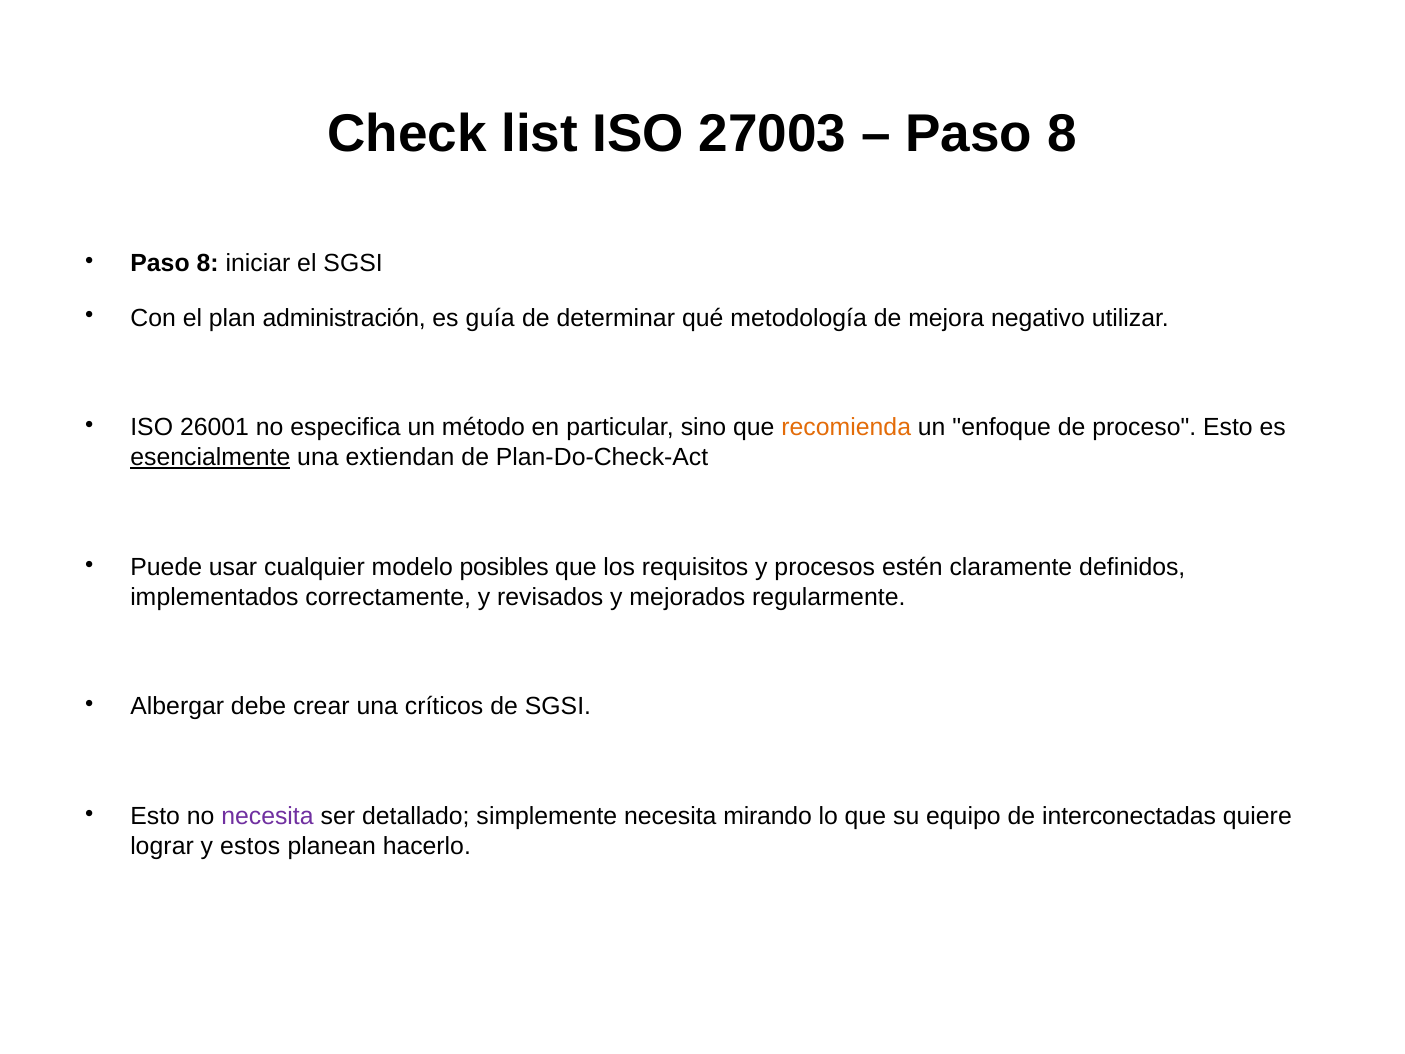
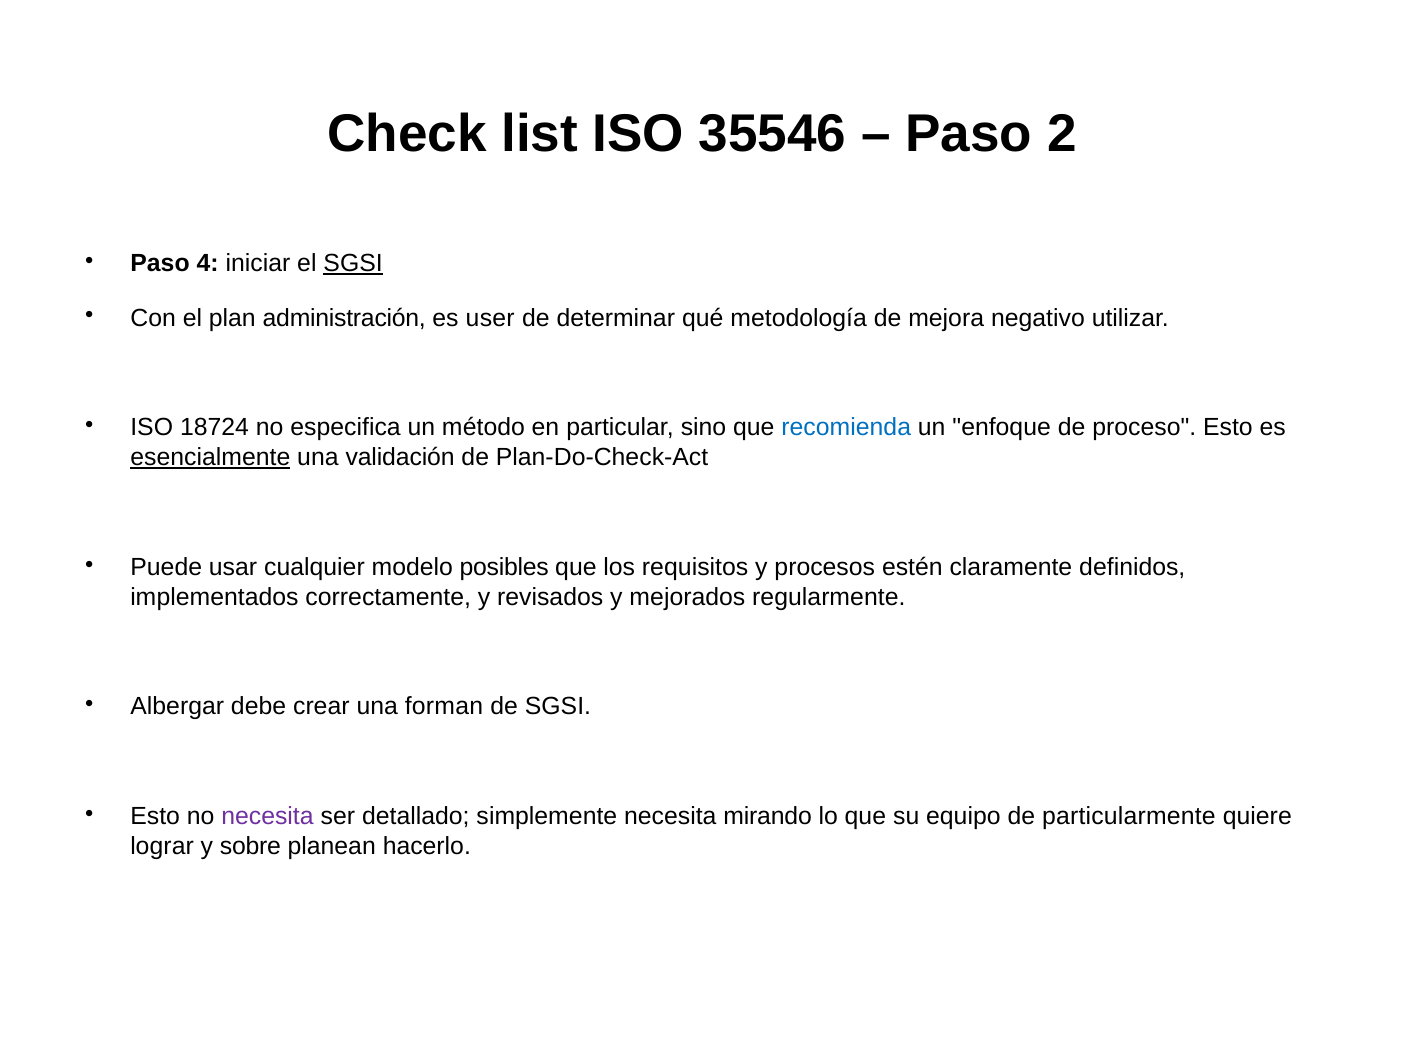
27003: 27003 -> 35546 (773, 134)
8: 8 -> 2 (1062, 134)
8: 8 -> 4 (208, 263)
SGSI underline: none -> present (353, 263)
guía: guía -> user (490, 318)
26001: 26001 -> 18724 (215, 428)
recomienda colour: orange -> blue (846, 428)
extiendan: extiendan -> validación (400, 457)
críticos: críticos -> forman (444, 707)
interconectadas: interconectadas -> particularmente (1129, 816)
estos: estos -> sobre (250, 846)
